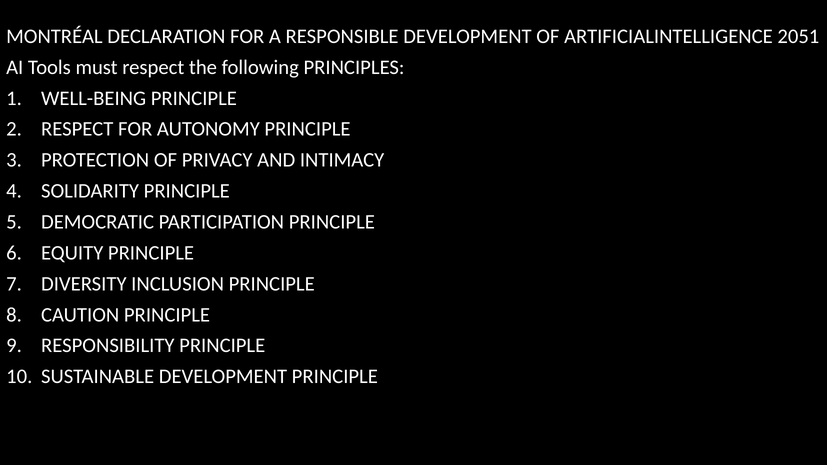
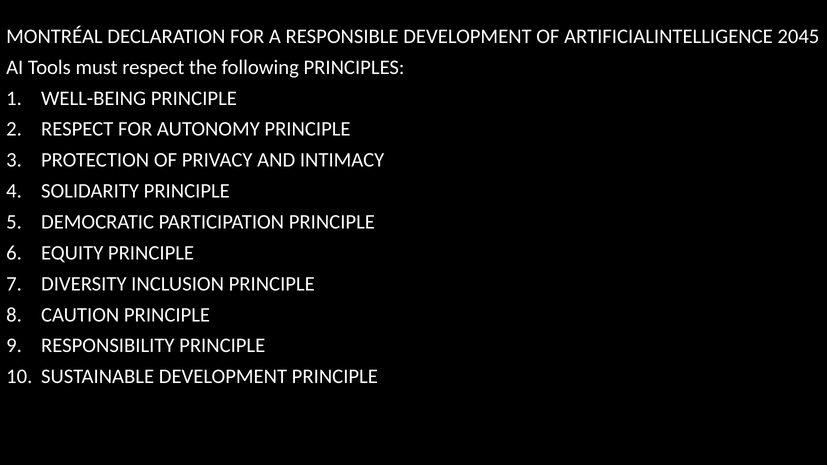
2051: 2051 -> 2045 (798, 36)
